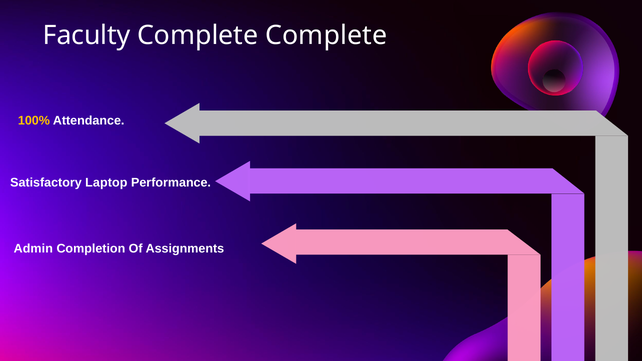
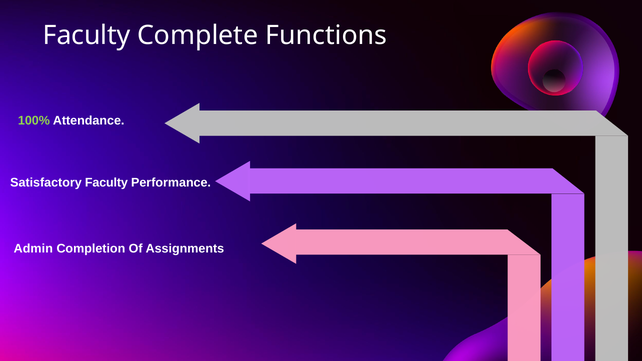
Complete Complete: Complete -> Functions (326, 35)
100% colour: yellow -> light green (34, 121)
Satisfactory Laptop: Laptop -> Faculty (106, 183)
